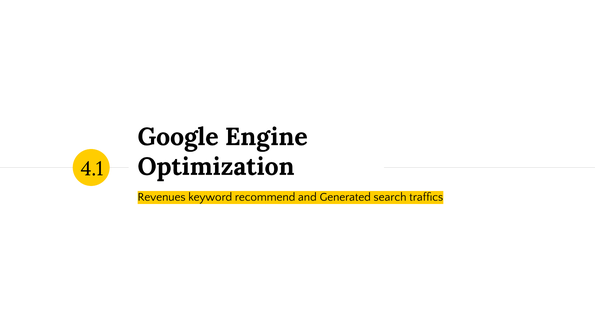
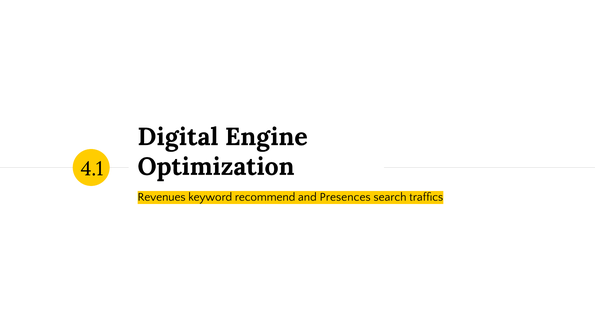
Google: Google -> Digital (178, 137)
Generated: Generated -> Presences (345, 197)
